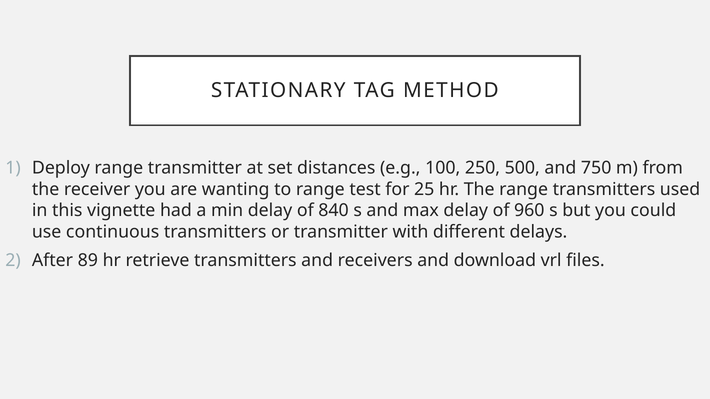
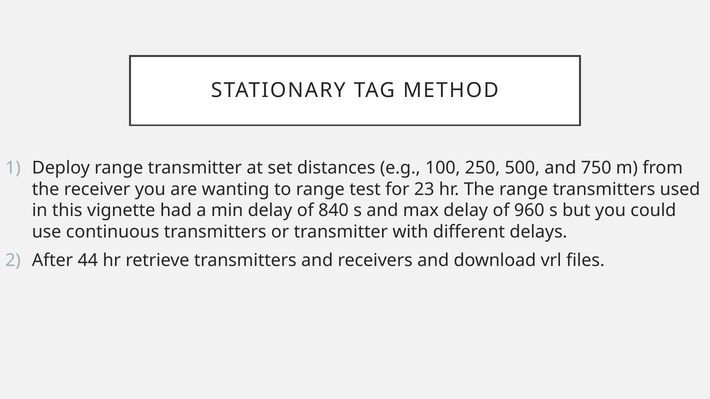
25: 25 -> 23 (424, 189)
89: 89 -> 44 (88, 261)
